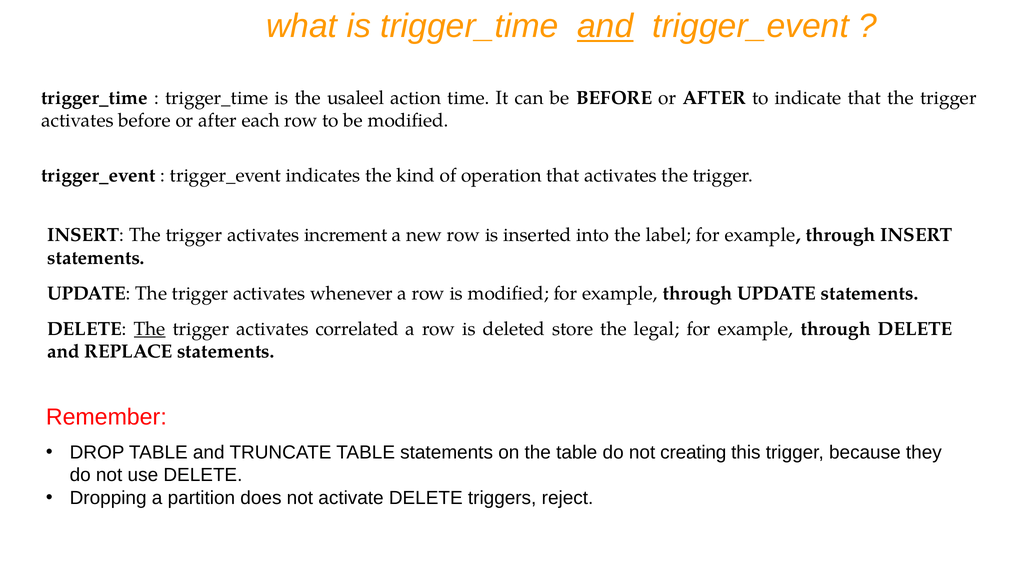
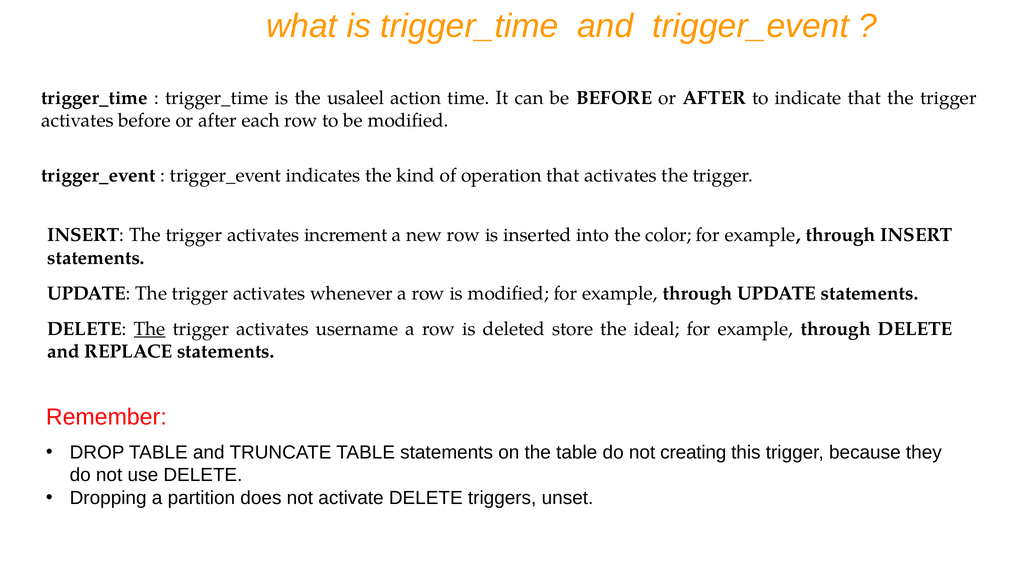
and underline: present -> none (605, 26)
label: label -> color (668, 235)
correlated: correlated -> username (357, 329)
legal: legal -> ideal (657, 329)
reject: reject -> unset (567, 498)
